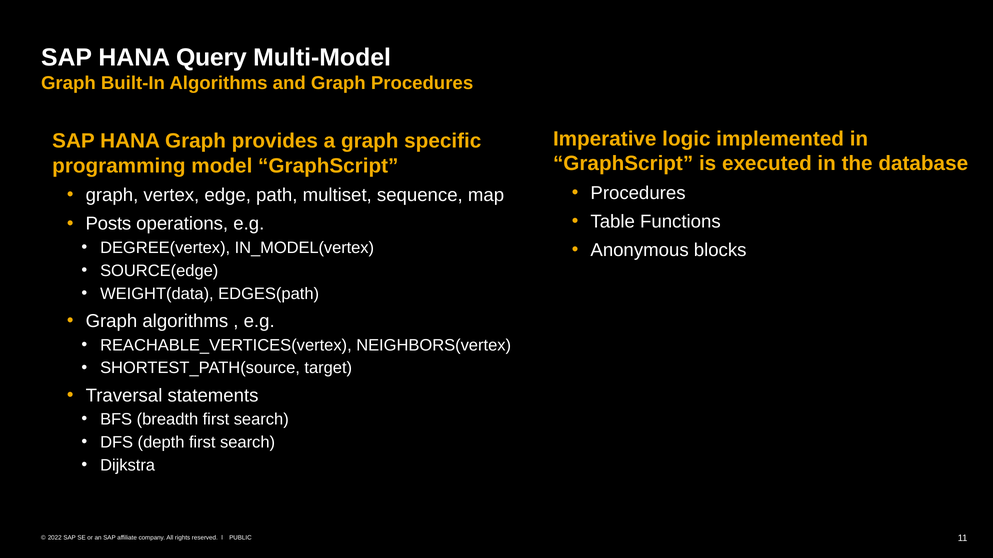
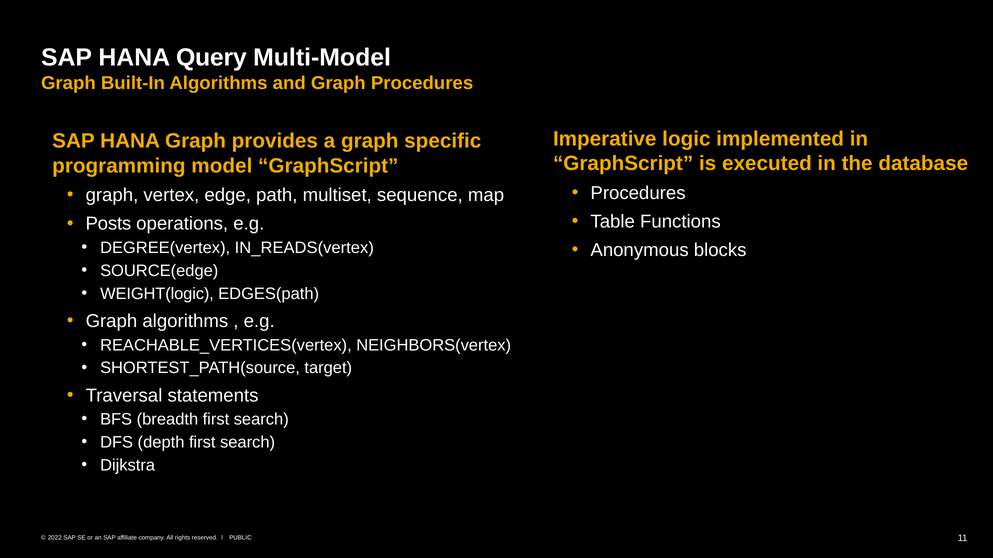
IN_MODEL(vertex: IN_MODEL(vertex -> IN_READS(vertex (304, 248)
WEIGHT(data: WEIGHT(data -> WEIGHT(logic (157, 294)
